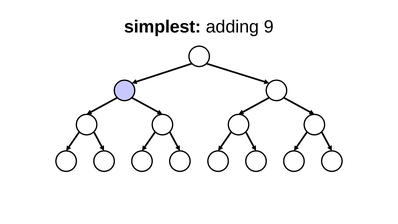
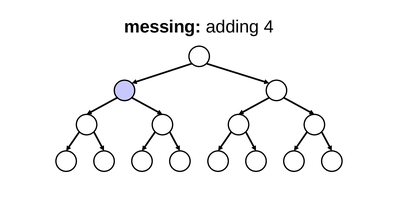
simplest: simplest -> messing (163, 27)
adding 9: 9 -> 4 (269, 27)
